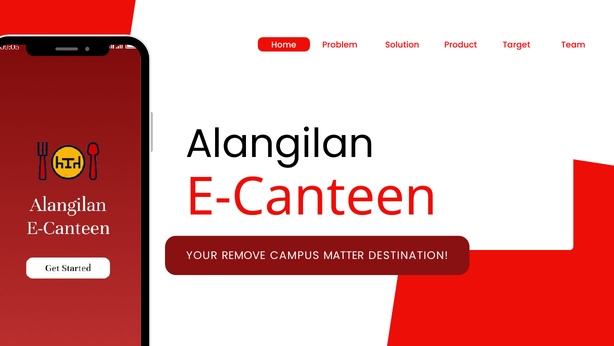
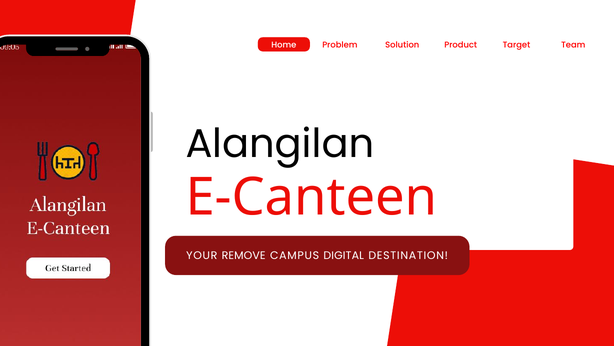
MATTER: MATTER -> DIGITAL (344, 255)
